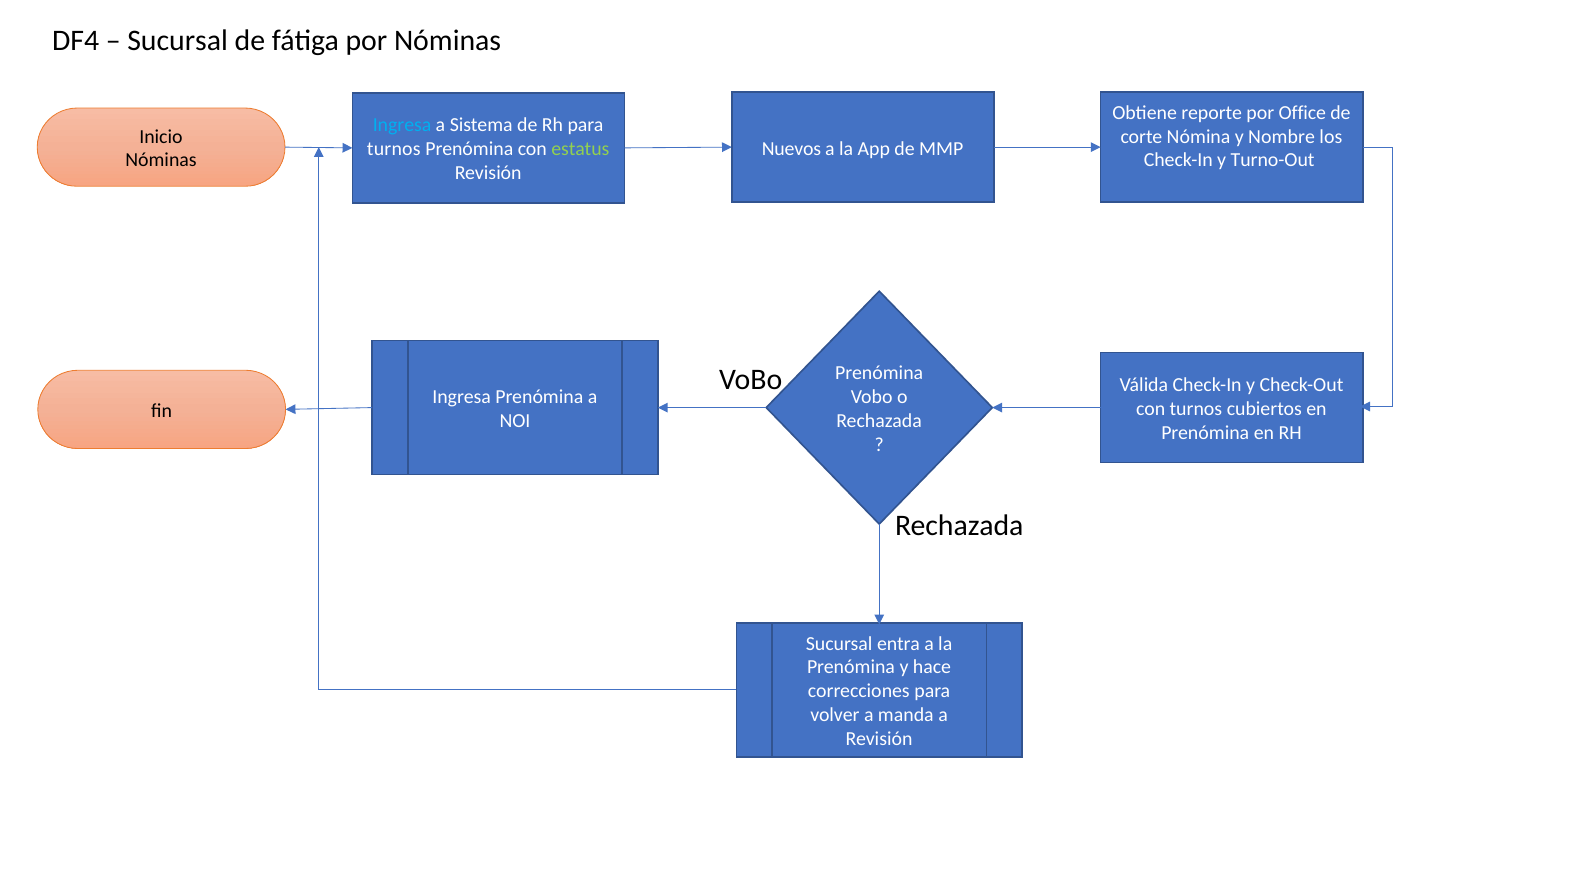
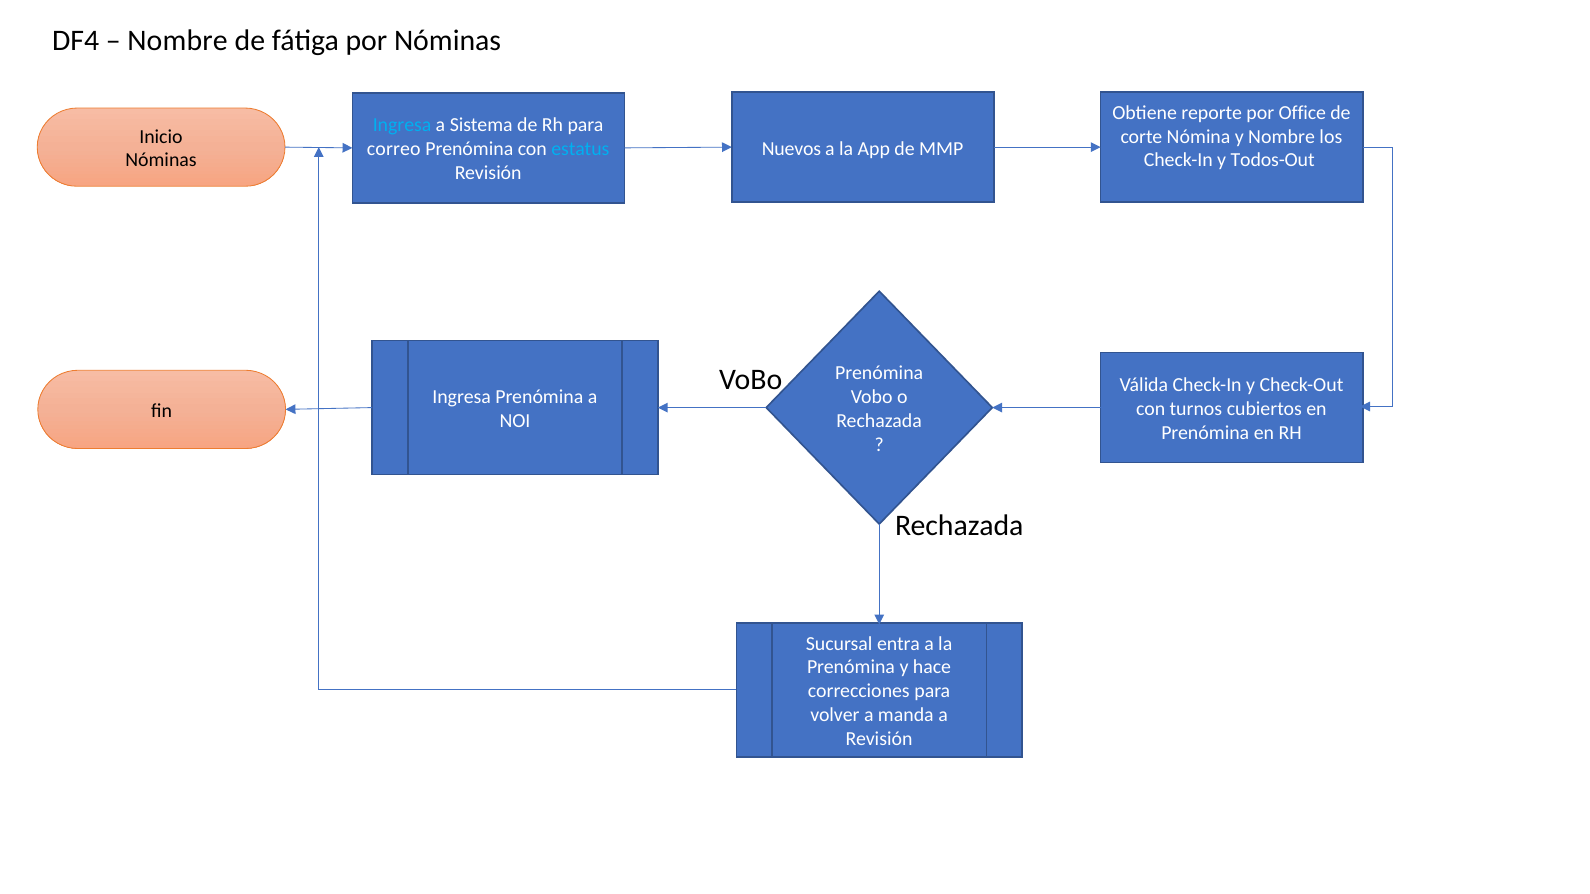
Sucursal: Sucursal -> Nombre (177, 41)
turnos: turnos -> correo (394, 149)
estatus colour: light green -> light blue (580, 149)
Turno-Out: Turno-Out -> Todos-Out (1273, 160)
